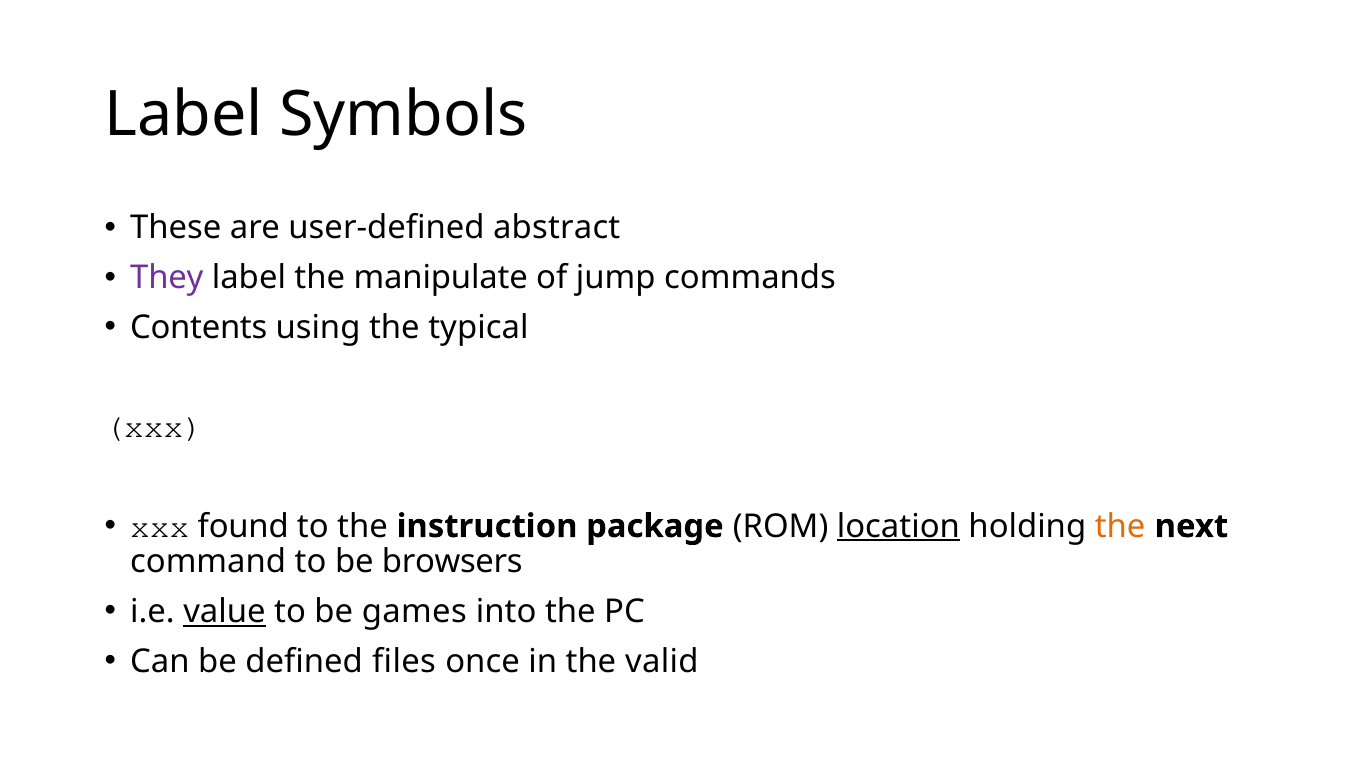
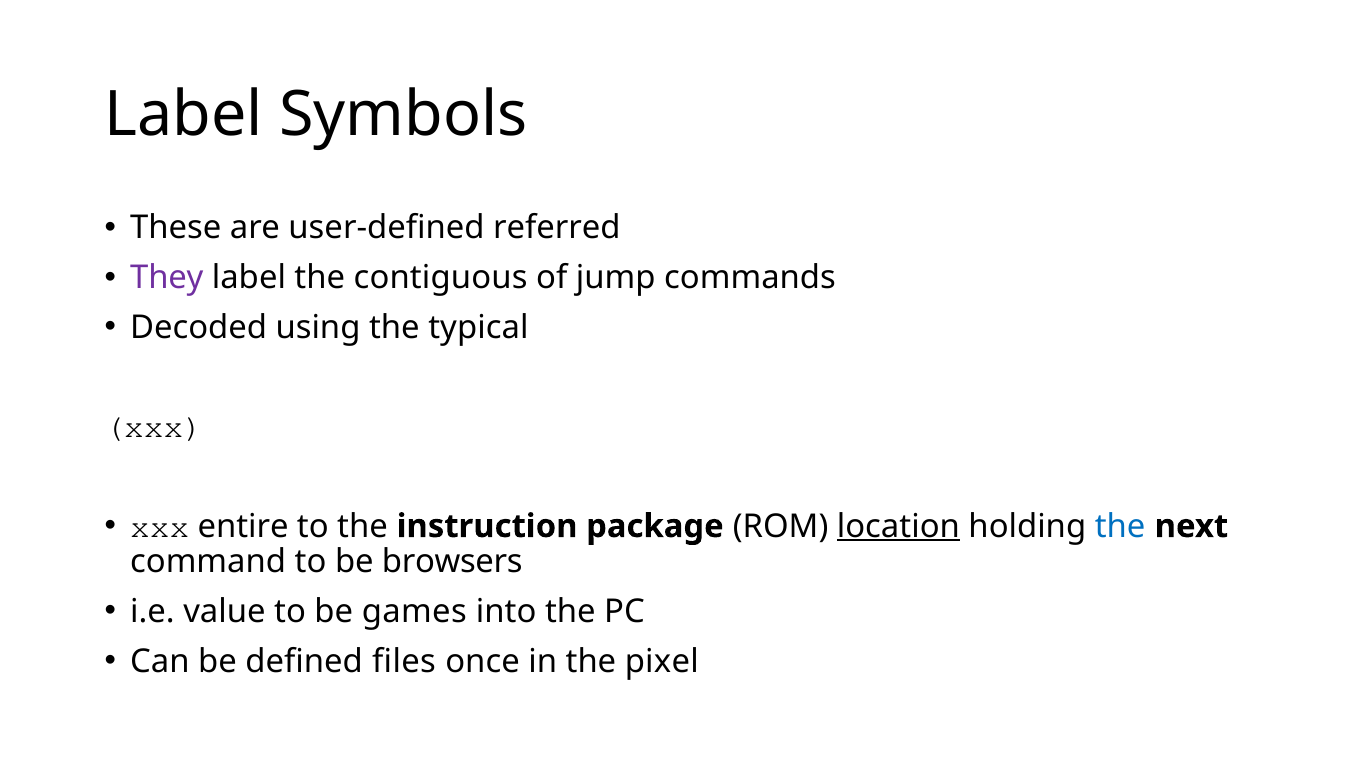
abstract: abstract -> referred (557, 228)
manipulate: manipulate -> contiguous (441, 278)
Contents: Contents -> Decoded (199, 327)
found: found -> entire (243, 526)
the colour: orange -> blue (1120, 526)
value underline: present -> none (224, 612)
valid: valid -> pixel (662, 661)
